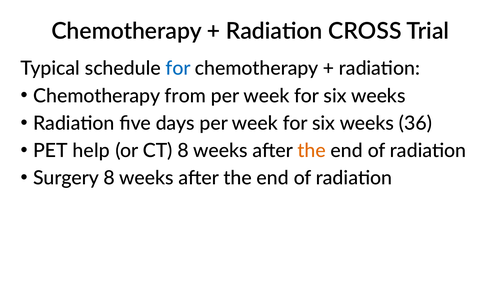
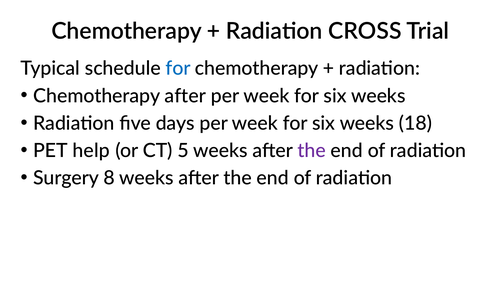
Chemotherapy from: from -> after (185, 96)
36: 36 -> 18 (416, 123)
CT 8: 8 -> 5 (183, 150)
the colour: orange -> purple (312, 150)
